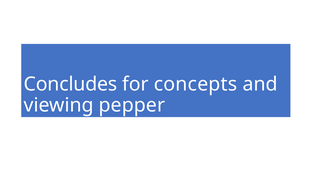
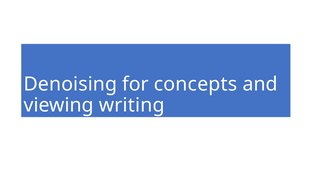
Concludes: Concludes -> Denoising (70, 84)
pepper: pepper -> writing (132, 105)
